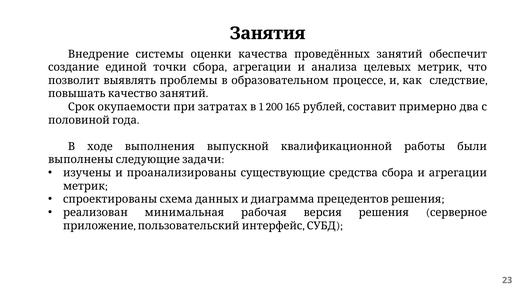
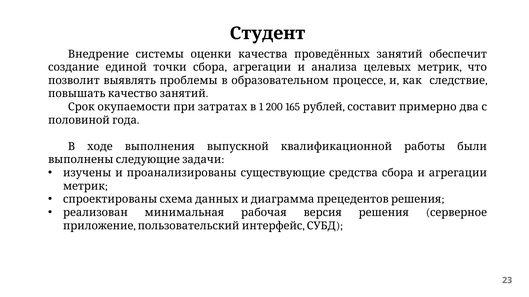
Занятия: Занятия -> Студент (267, 33)
